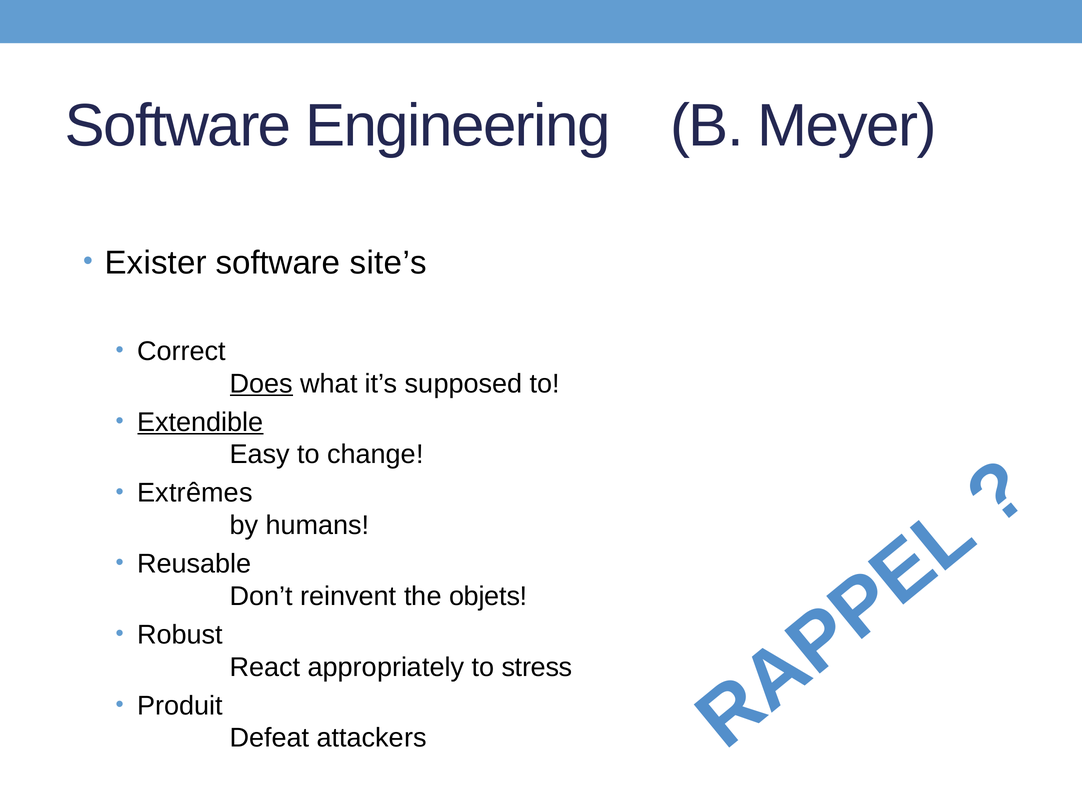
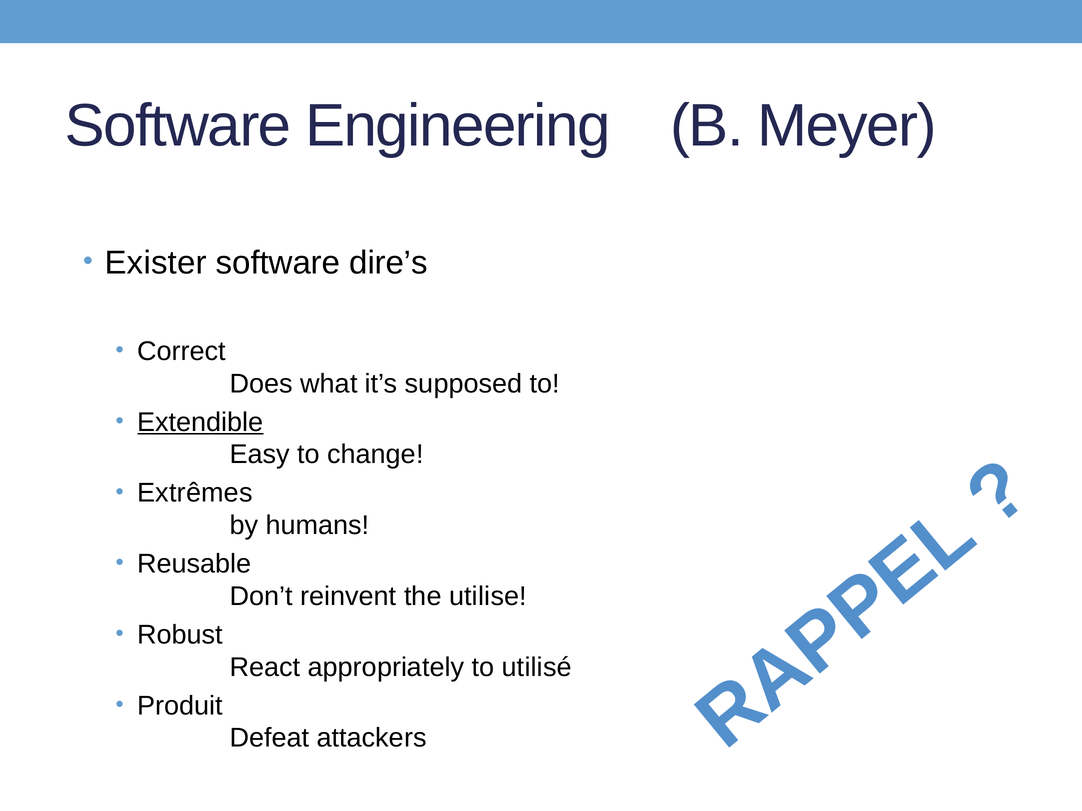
site’s: site’s -> dire’s (389, 263)
Does underline: present -> none (261, 384)
objets: objets -> utilise (488, 597)
stress: stress -> utilisé (537, 668)
